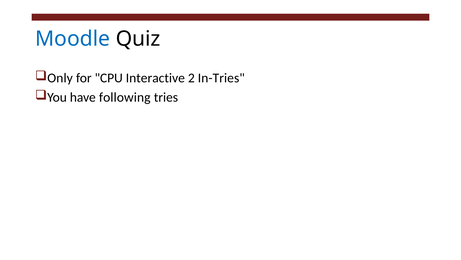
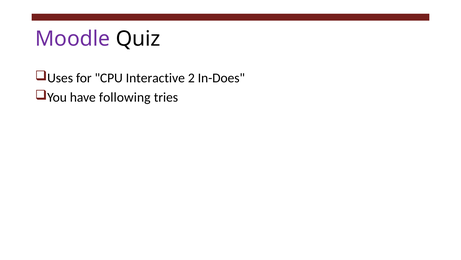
Moodle colour: blue -> purple (73, 39)
Only: Only -> Uses (60, 78)
In-Tries: In-Tries -> In-Does (221, 78)
